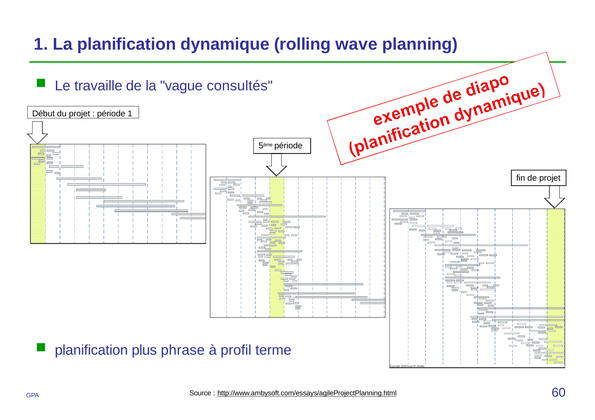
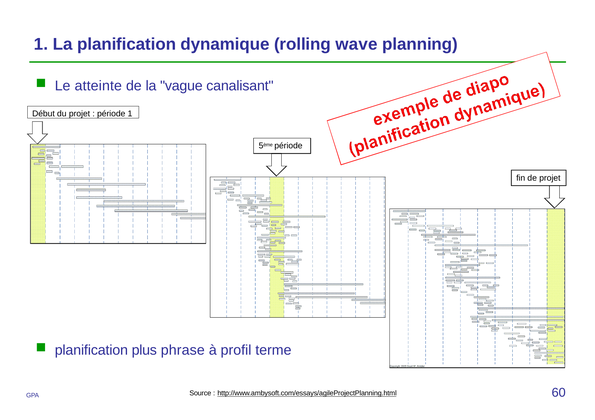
travaille: travaille -> atteinte (98, 86)
consultés: consultés -> canalisant (240, 86)
